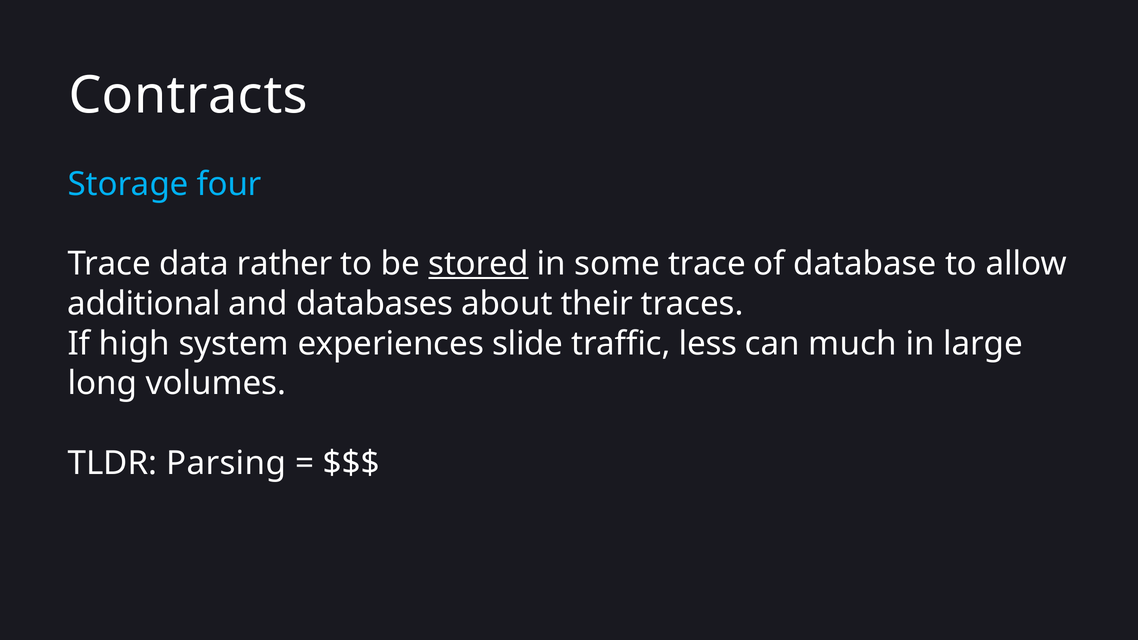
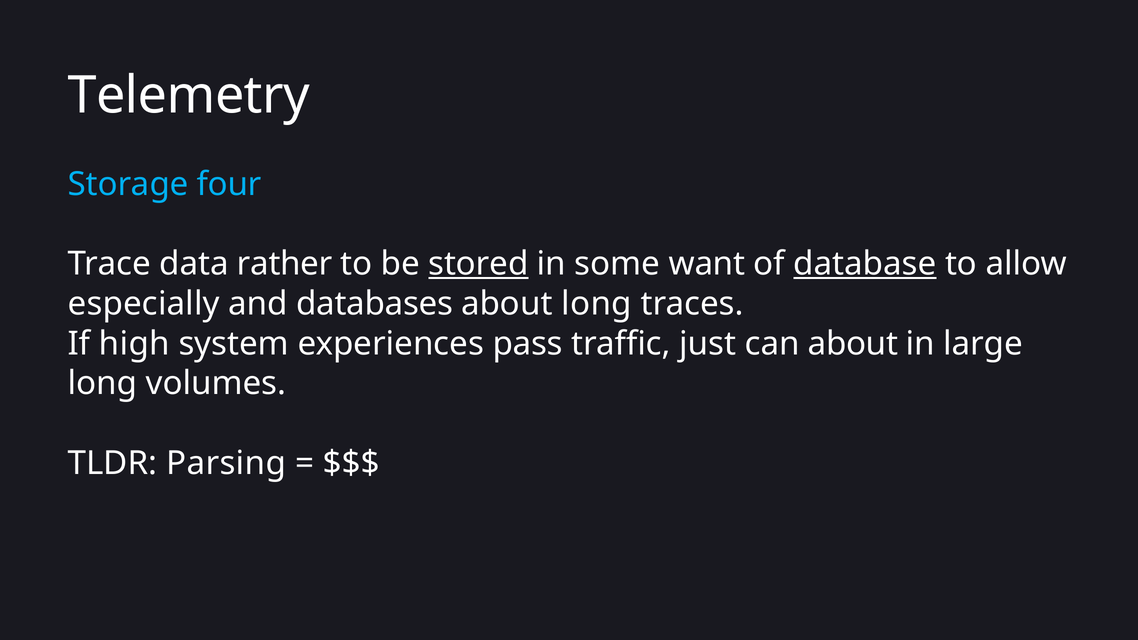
Contracts: Contracts -> Telemetry (189, 96)
some trace: trace -> want (707, 264)
database underline: none -> present (865, 264)
additional: additional -> especially (144, 304)
about their: their -> long (597, 304)
slide: slide -> pass (528, 344)
less: less -> just (708, 344)
can much: much -> about (853, 344)
